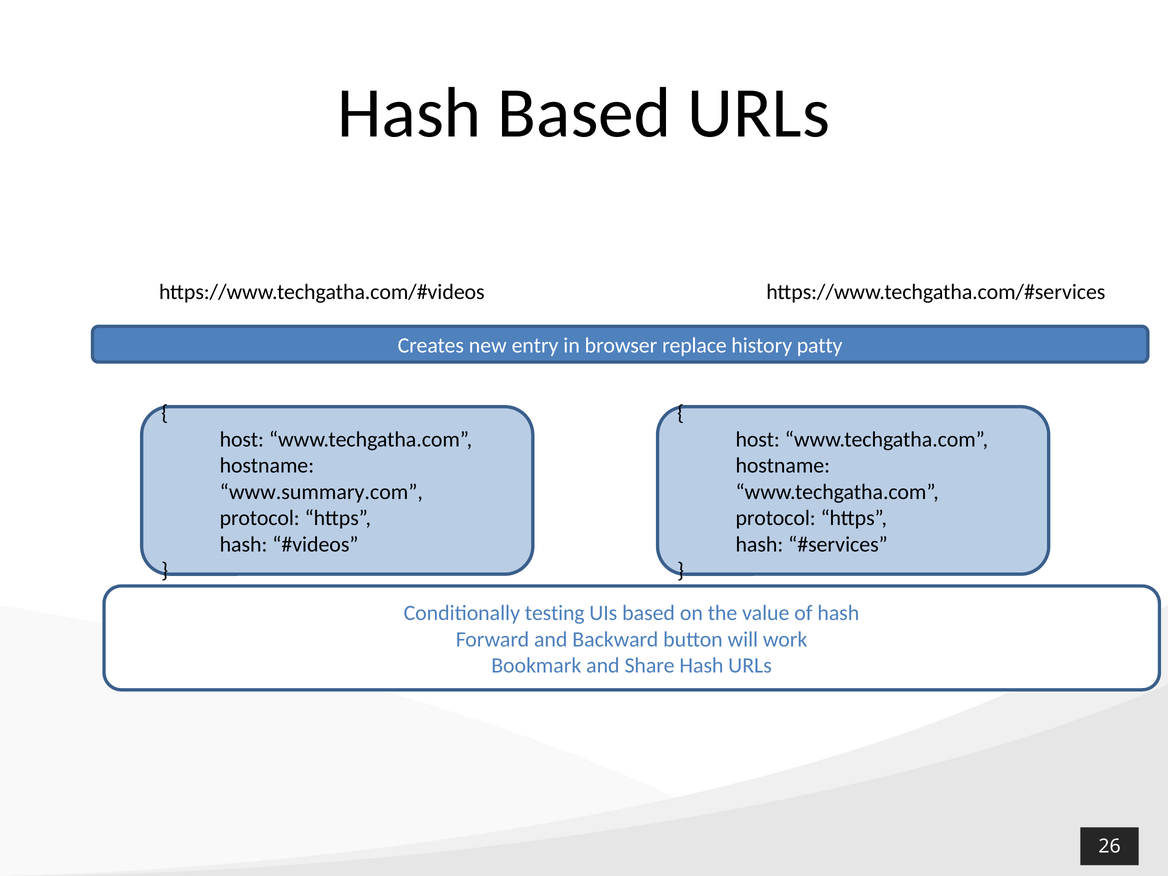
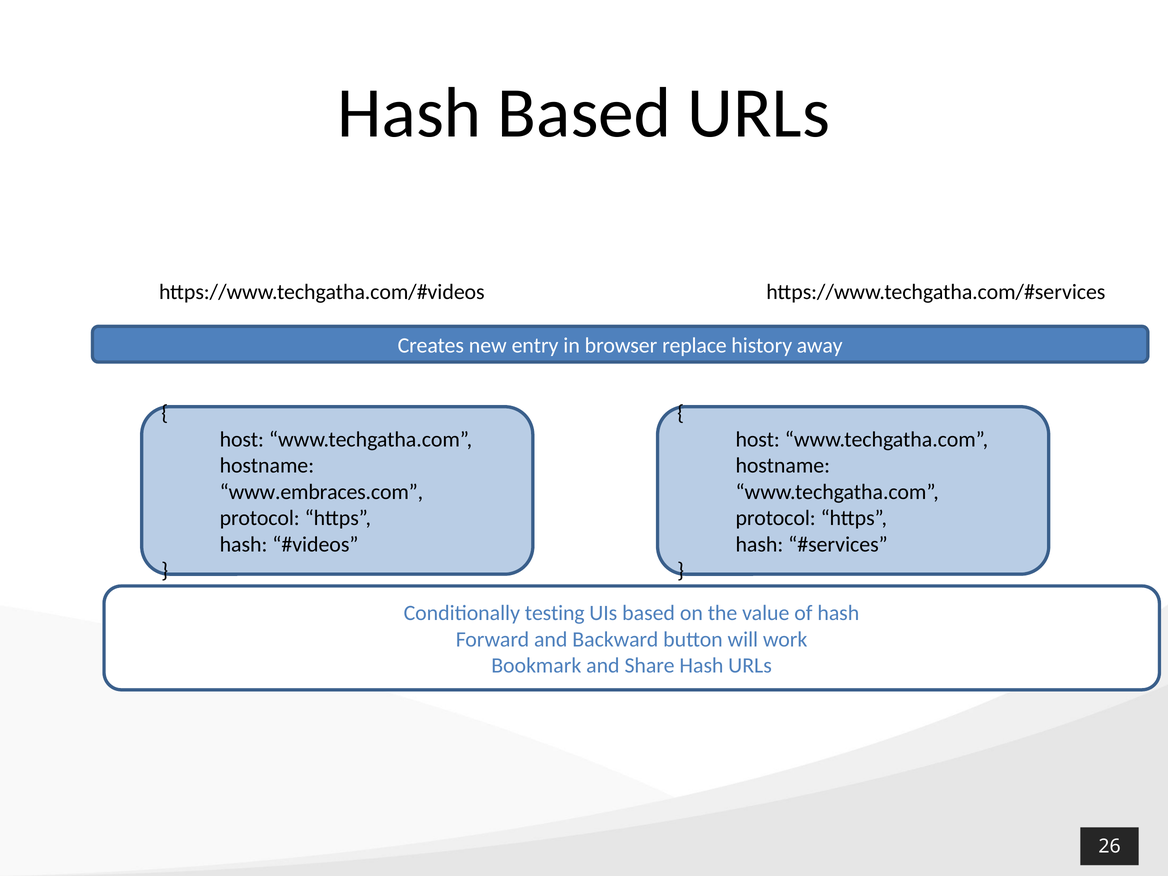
patty: patty -> away (820, 346)
www.summary.com: www.summary.com -> www.embraces.com (321, 492)
